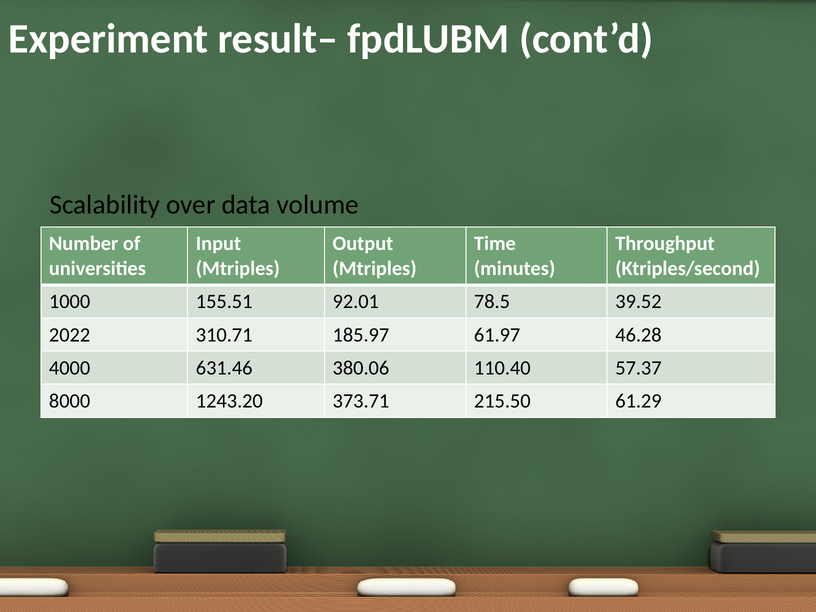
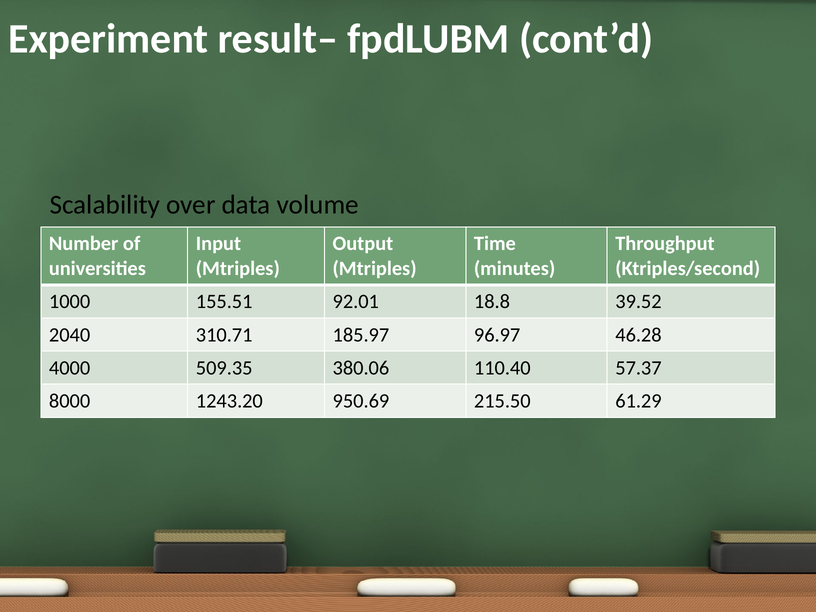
78.5: 78.5 -> 18.8 (492, 302)
2022: 2022 -> 2040 (70, 335)
61.97: 61.97 -> 96.97 (497, 335)
631.46: 631.46 -> 509.35 (224, 368)
373.71: 373.71 -> 950.69 (361, 401)
